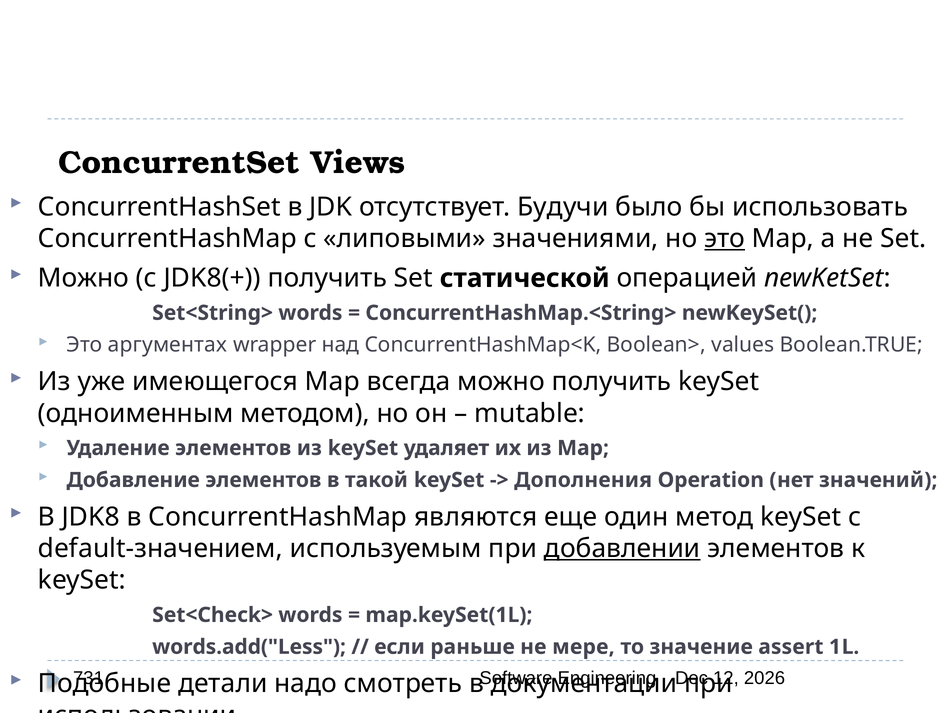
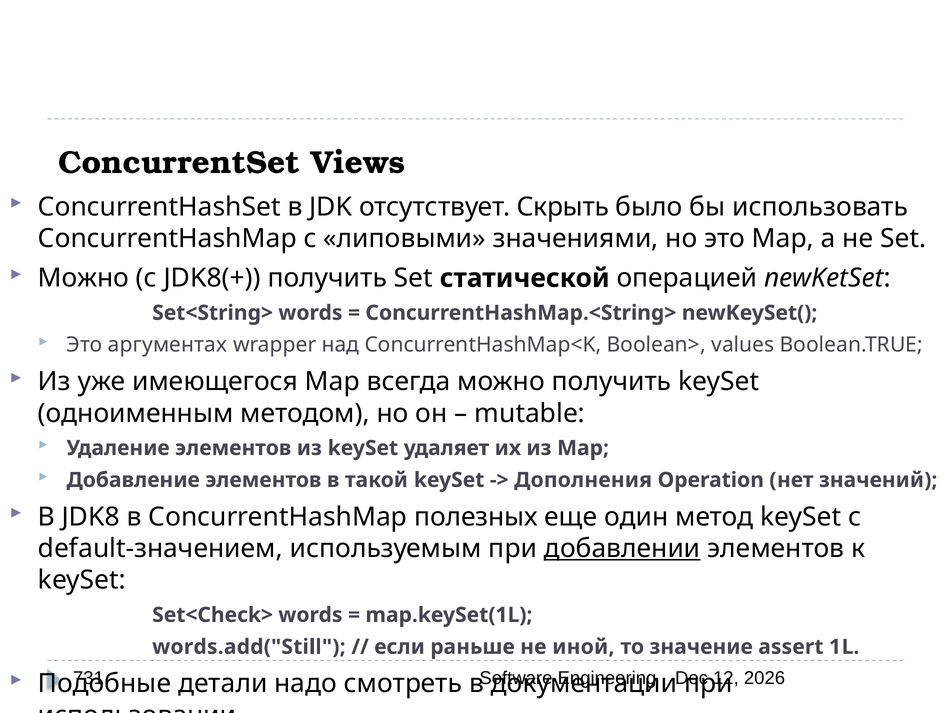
Будучи: Будучи -> Скрыть (563, 207)
это underline: present -> none (725, 239)
являются: являются -> полезных (476, 517)
words.add("Less: words.add("Less -> words.add("Still (249, 647)
мере: мере -> иной (583, 647)
